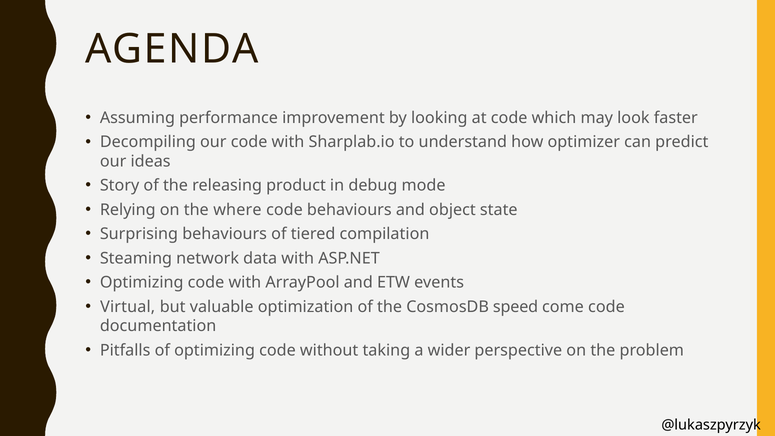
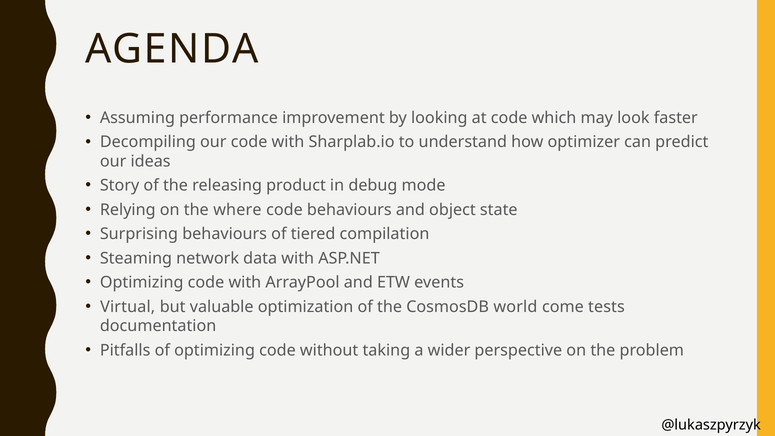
speed: speed -> world (515, 307)
come code: code -> tests (606, 307)
